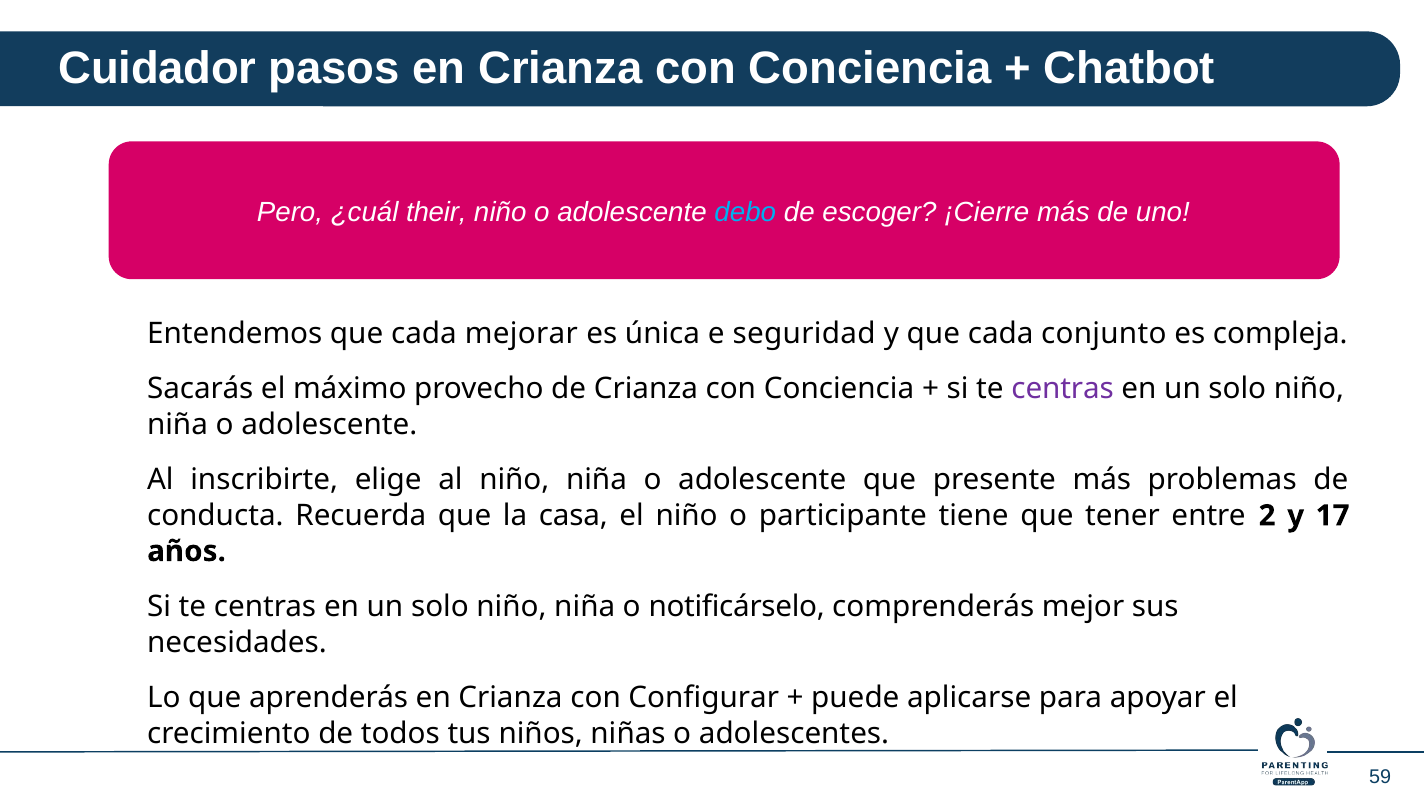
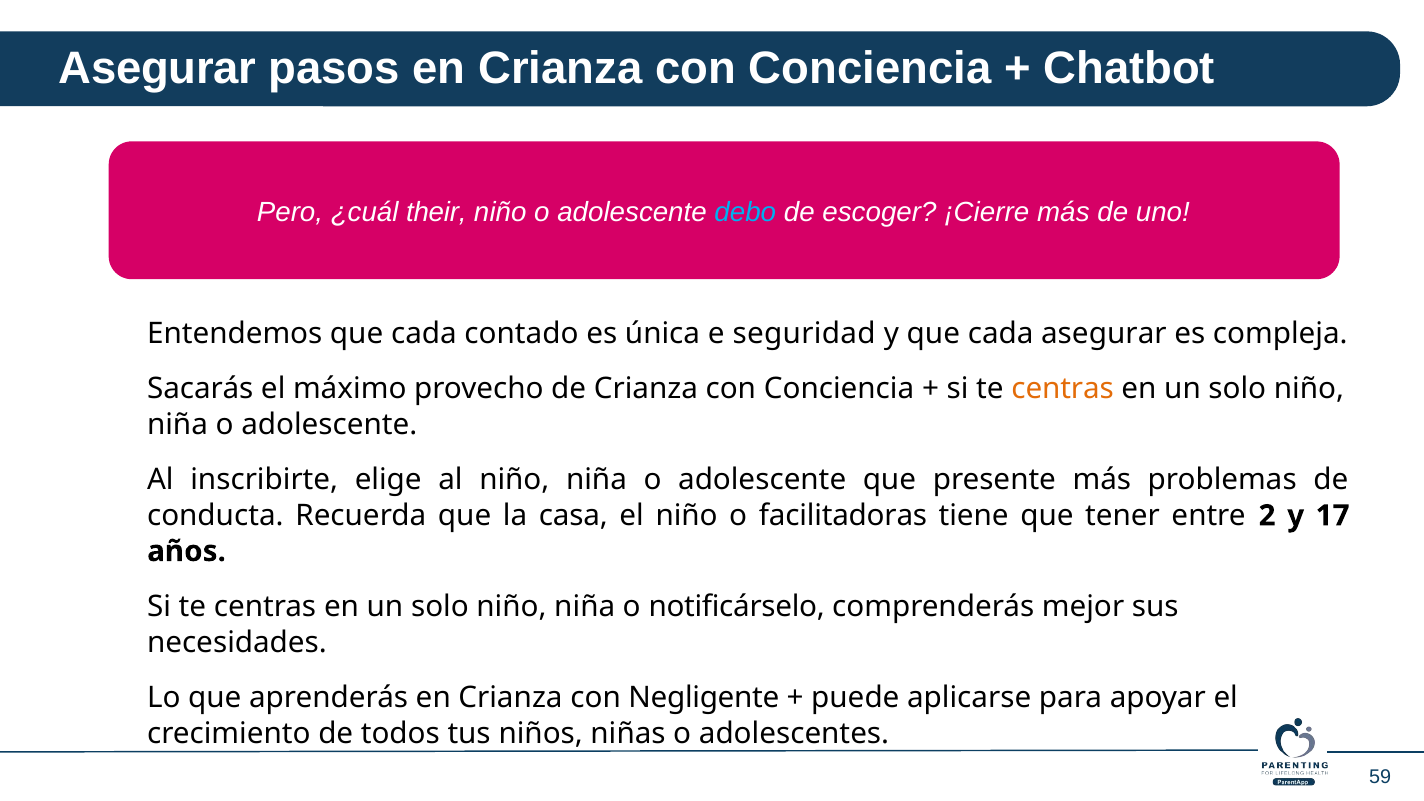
Cuidador: Cuidador -> Asegurar (157, 68)
mejorar: mejorar -> contado (521, 334)
cada conjunto: conjunto -> asegurar (1104, 334)
centras colour: purple -> orange (1063, 389)
participante: participante -> facilitadoras (843, 516)
Configurar: Configurar -> Negligente (704, 698)
